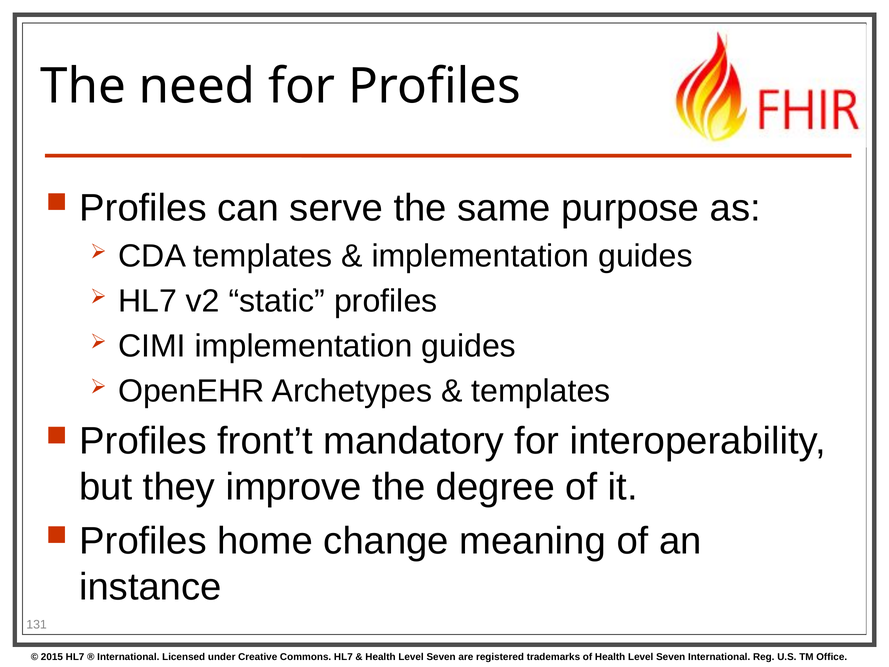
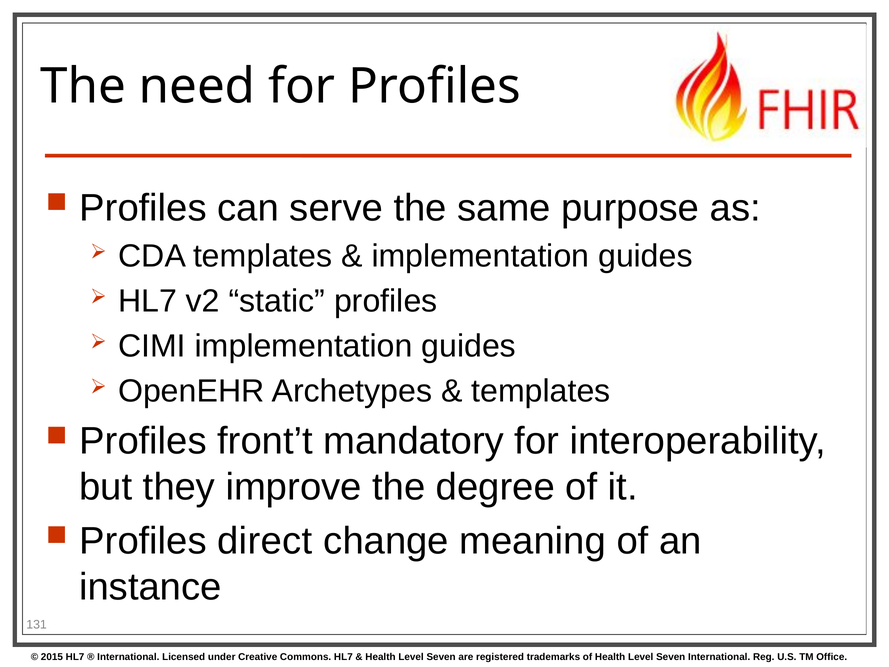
home: home -> direct (265, 541)
